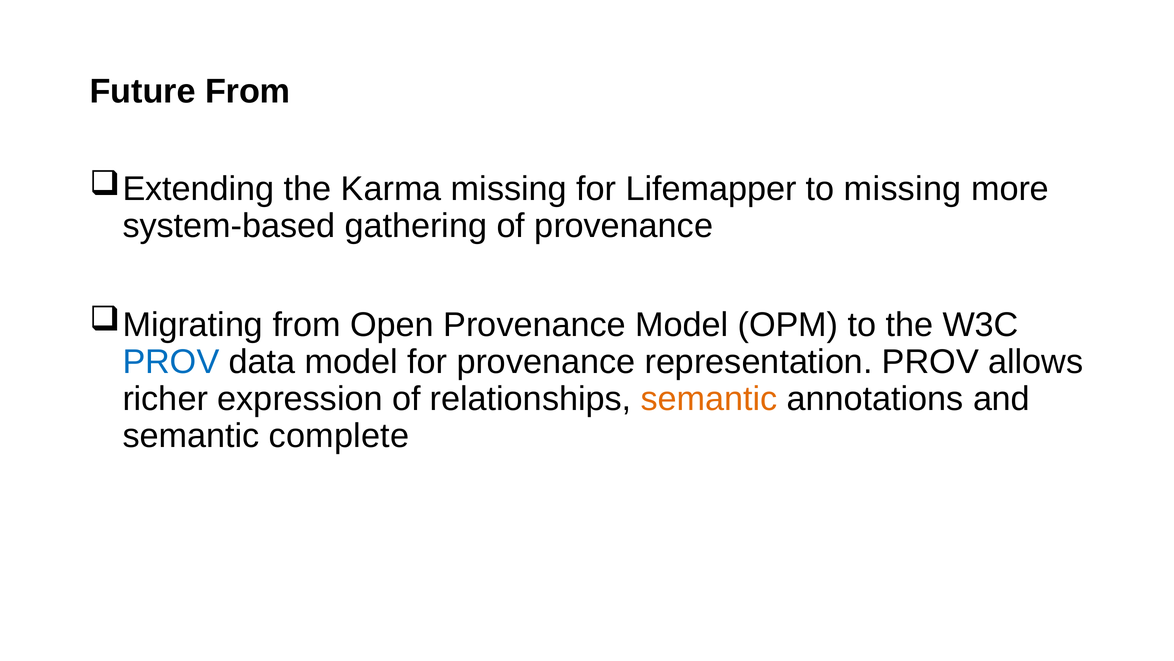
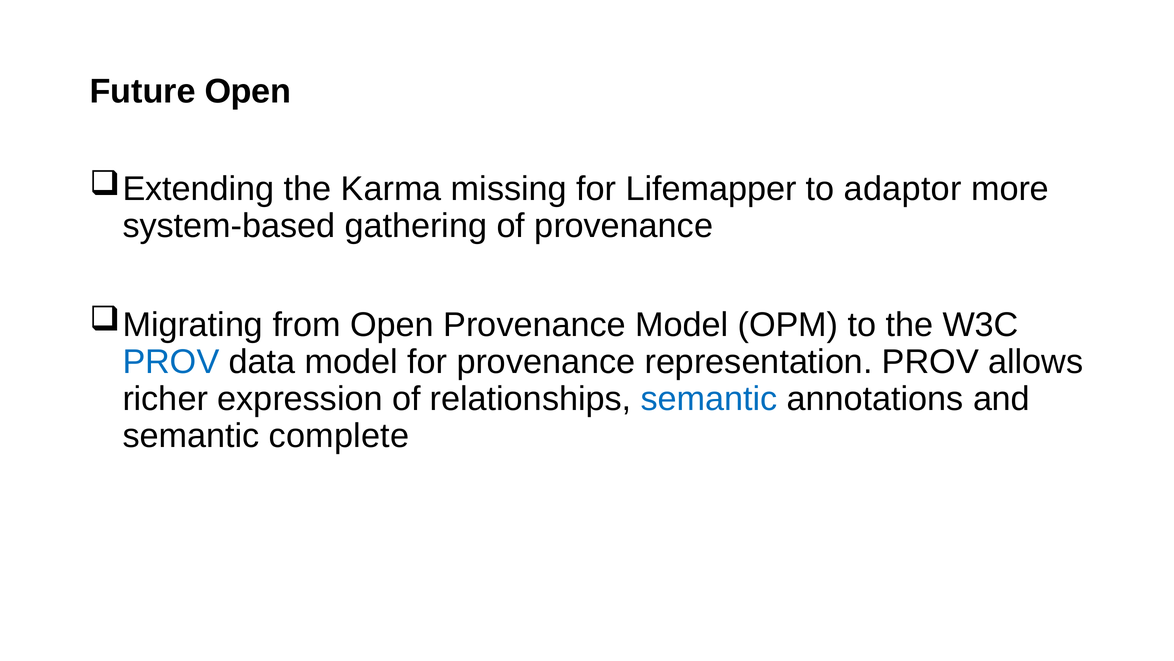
Future From: From -> Open (248, 91)
to missing: missing -> adaptor (903, 189)
semantic colour: orange -> blue (709, 398)
